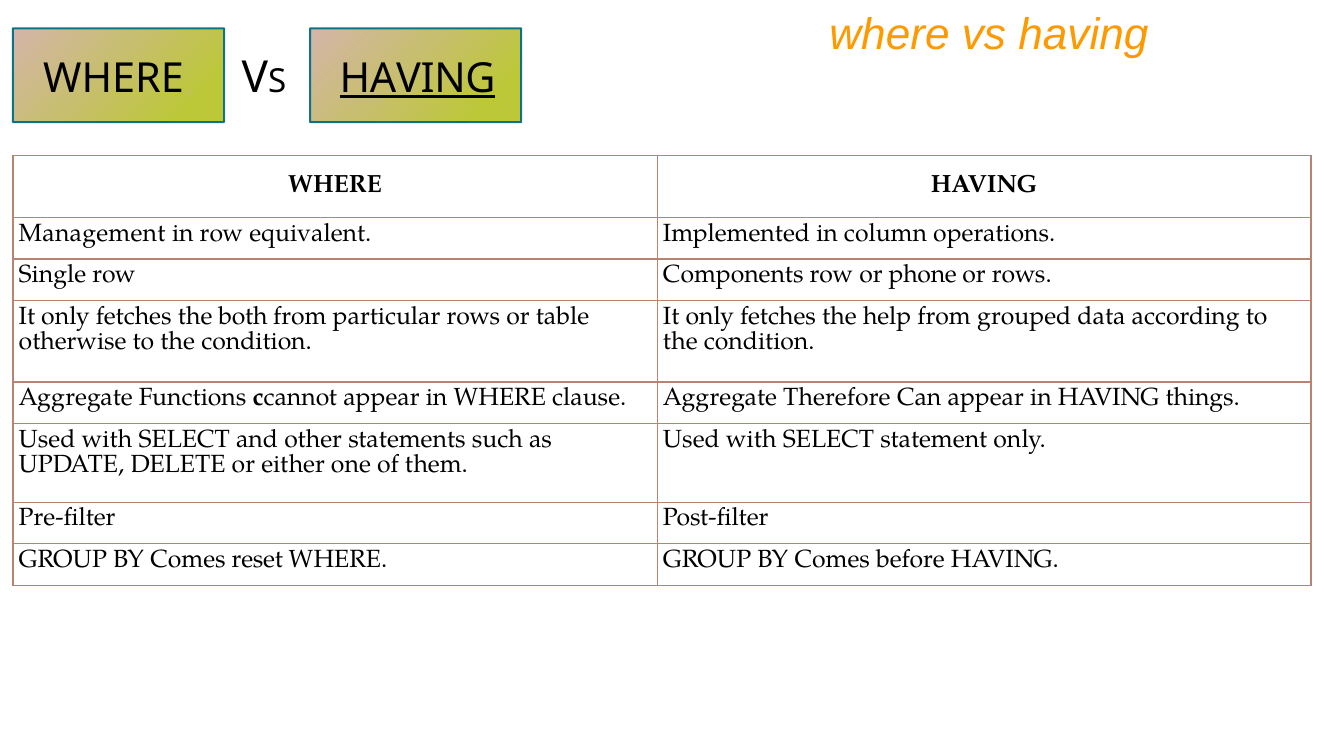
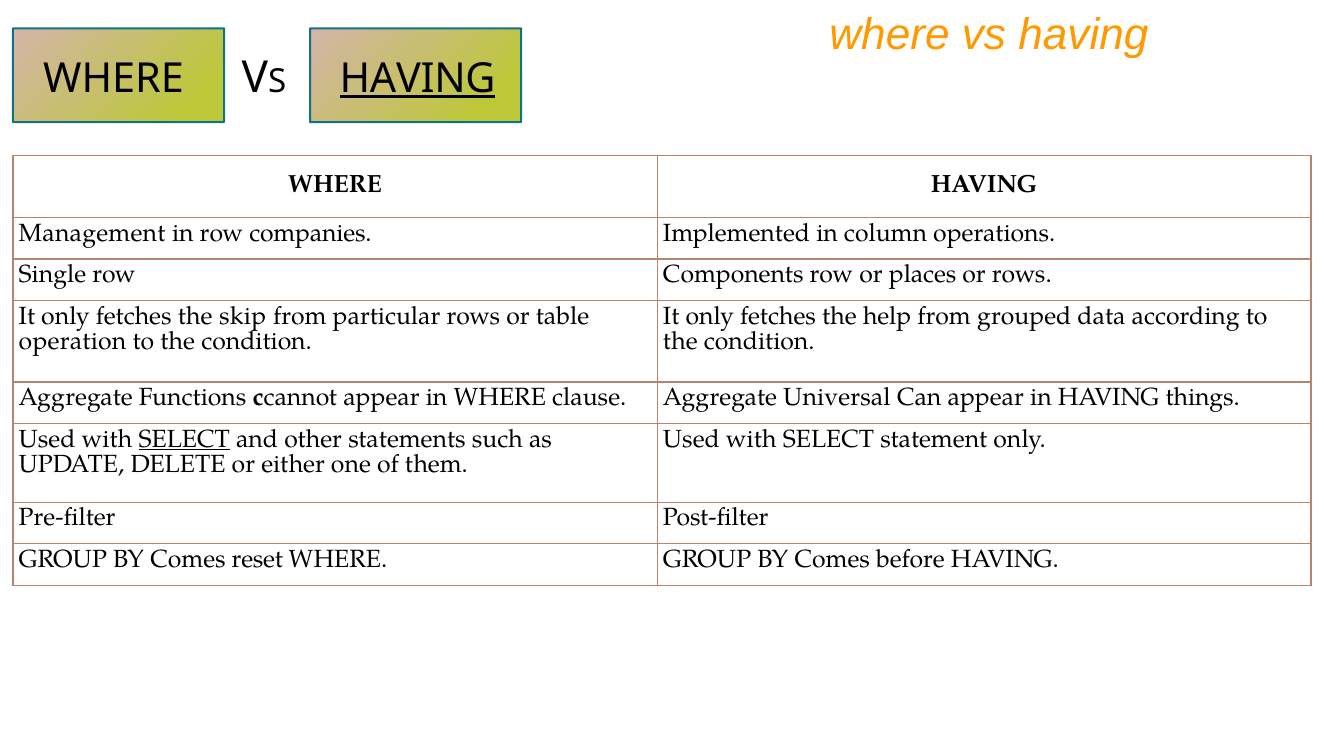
equivalent: equivalent -> companies (310, 233)
phone: phone -> places (923, 275)
both: both -> skip (243, 316)
otherwise: otherwise -> operation (73, 341)
Therefore: Therefore -> Universal (837, 397)
SELECT underline: none -> present (184, 439)
